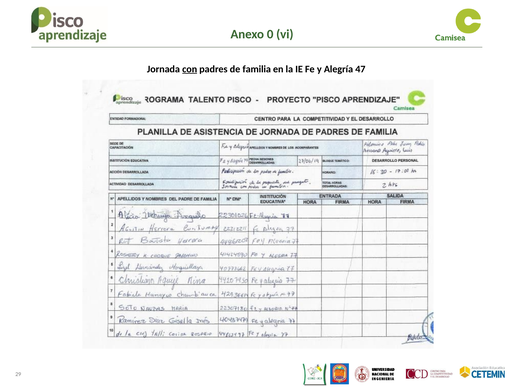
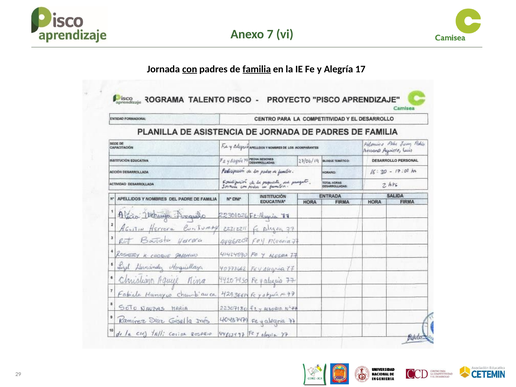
0: 0 -> 7 (270, 34)
familia underline: none -> present (257, 69)
47: 47 -> 17 (360, 69)
